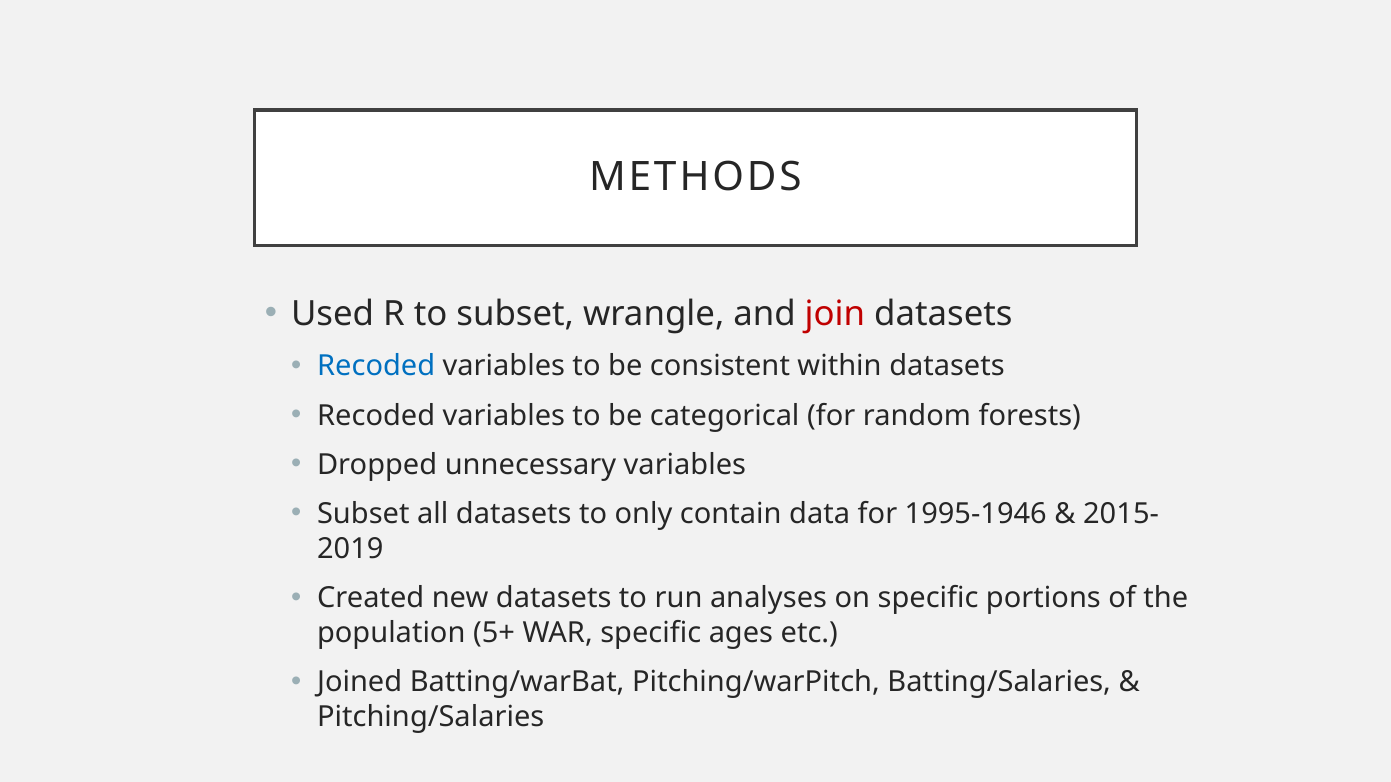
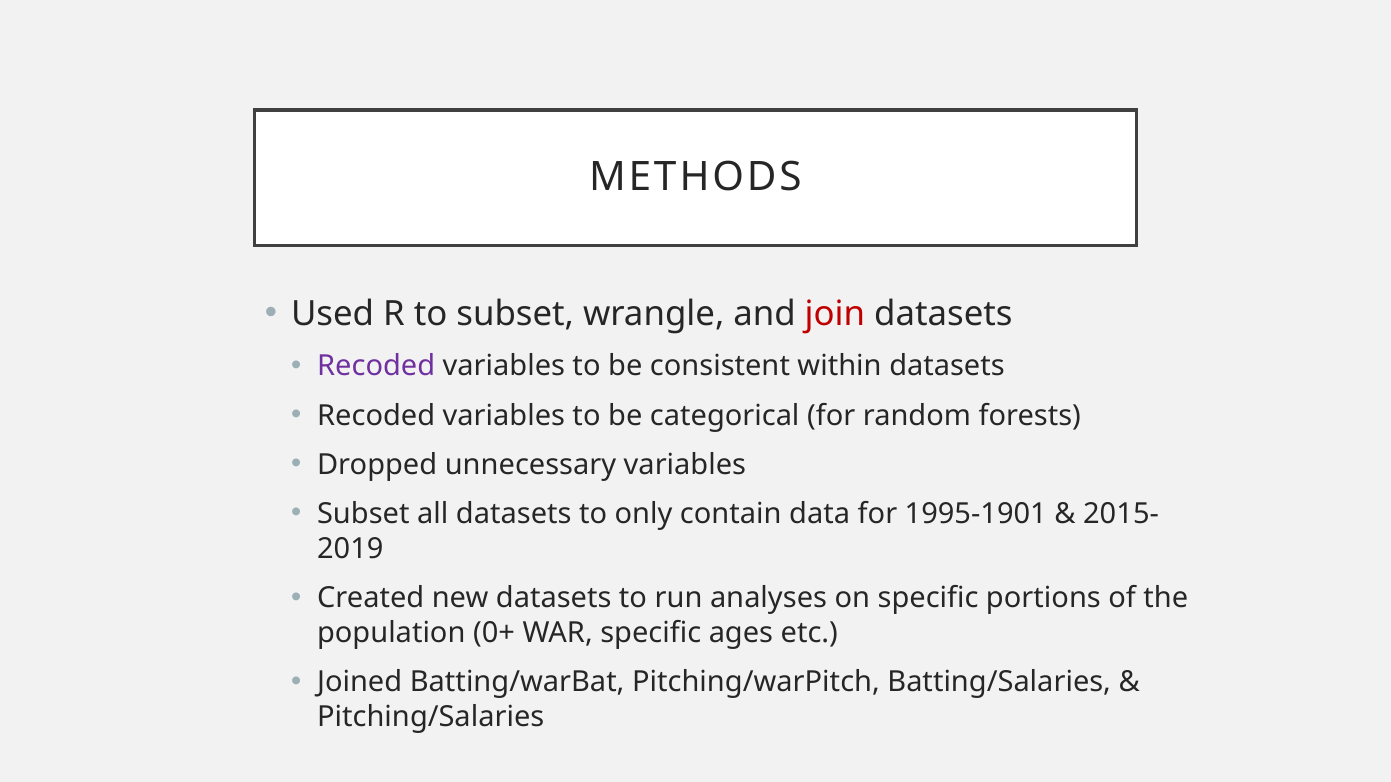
Recoded colour: blue -> purple (376, 366)
1995-1946: 1995-1946 -> 1995-1901 (976, 514)
5+: 5+ -> 0+ (494, 633)
